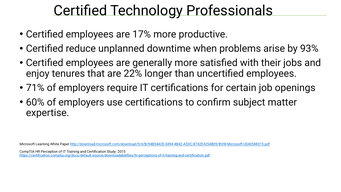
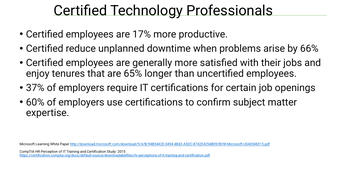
93%: 93% -> 66% (309, 49)
22%: 22% -> 65% (133, 74)
71%: 71% -> 37% (35, 88)
